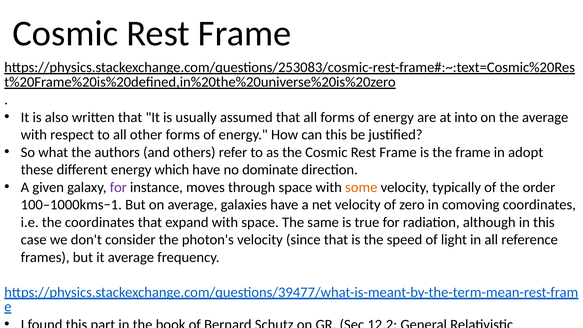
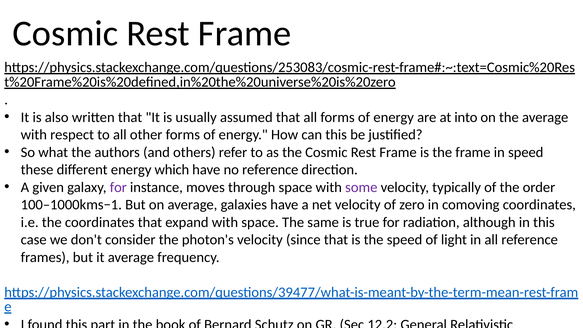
in adopt: adopt -> speed (526, 152)
no dominate: dominate -> reference (270, 170)
some colour: orange -> purple (361, 187)
